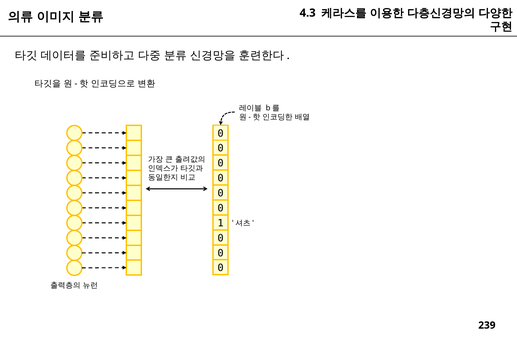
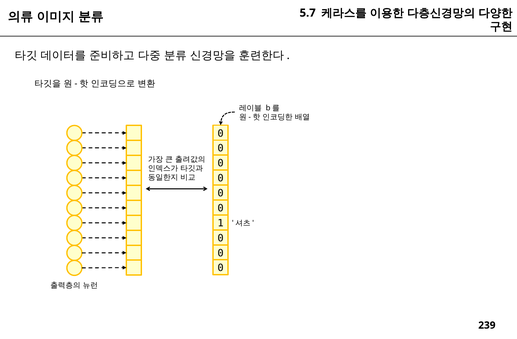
4.3: 4.3 -> 5.7 (308, 13)
